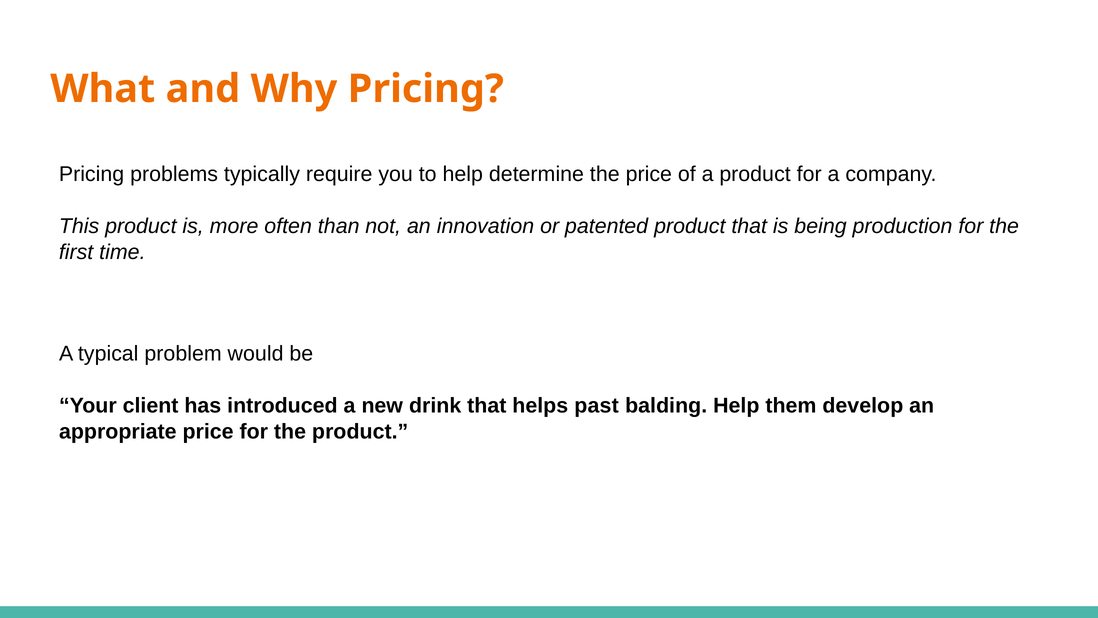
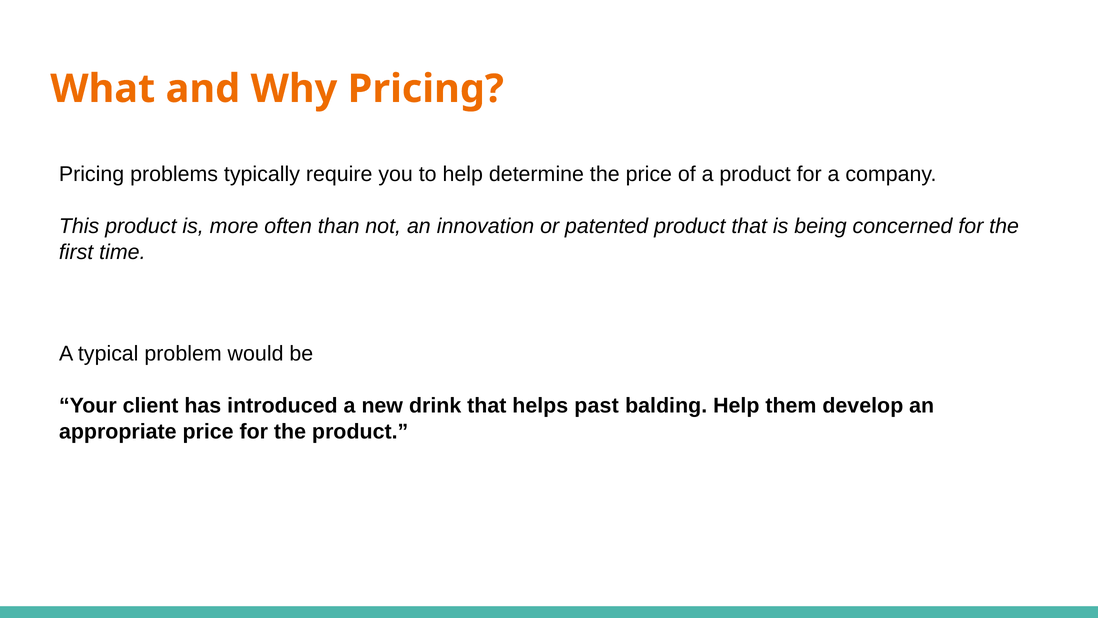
production: production -> concerned (903, 226)
